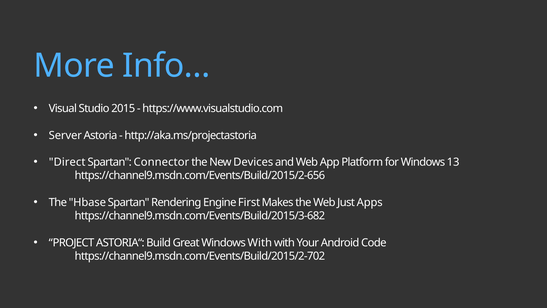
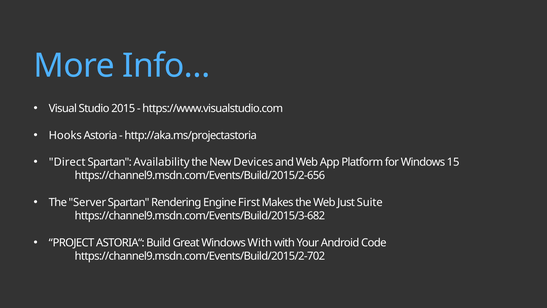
Server: Server -> Hooks (65, 135)
Connector: Connector -> Availability (162, 162)
13: 13 -> 15 (453, 162)
Hbase: Hbase -> Server (87, 202)
Apps: Apps -> Suite (370, 202)
